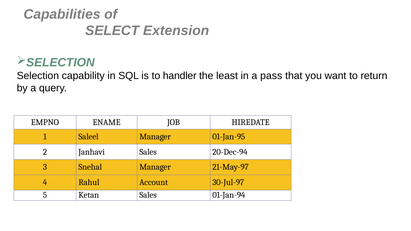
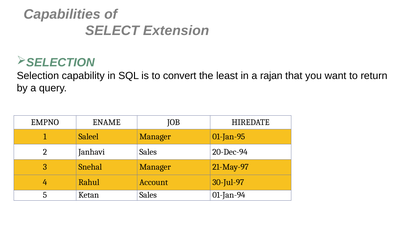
handler: handler -> convert (180, 76)
pass: pass -> rajan (271, 76)
